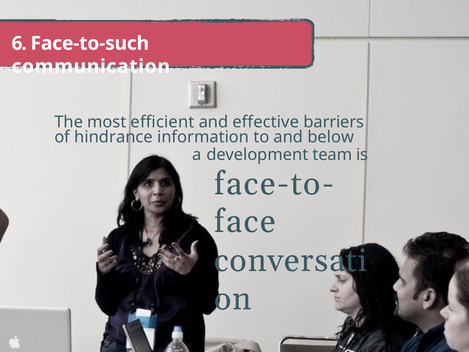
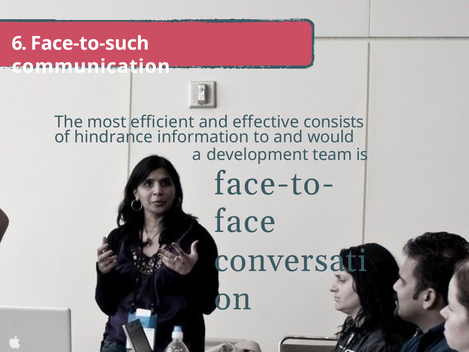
barriers: barriers -> consists (334, 122)
below: below -> would (331, 137)
